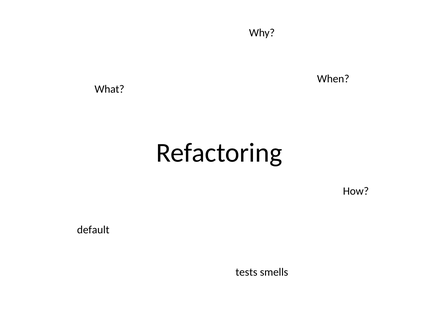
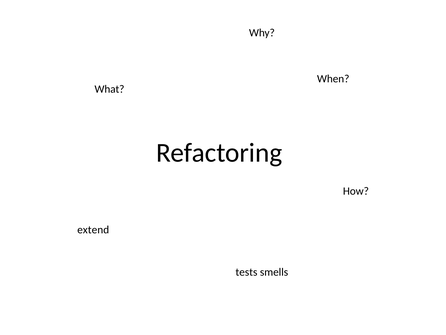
default: default -> extend (93, 230)
